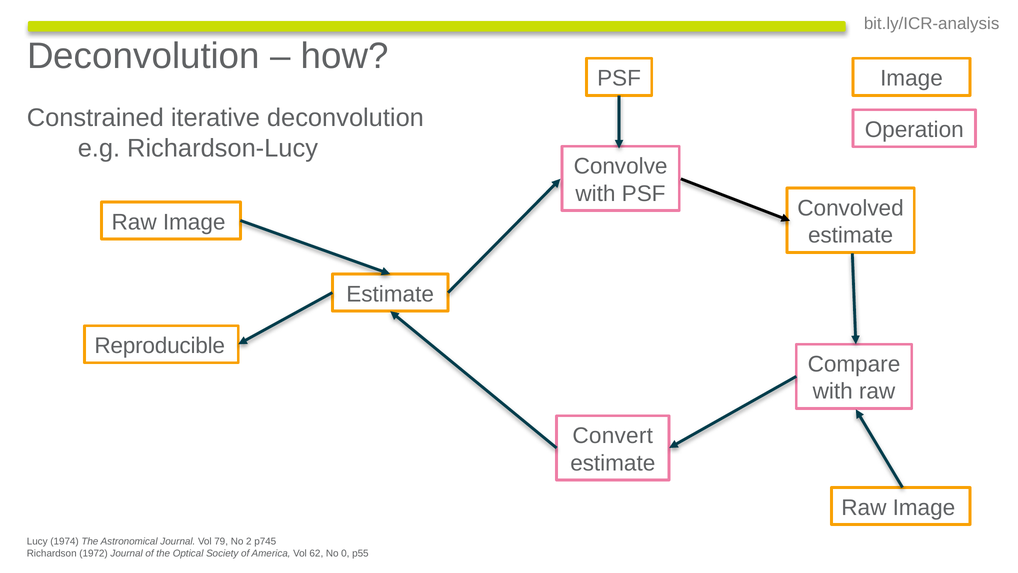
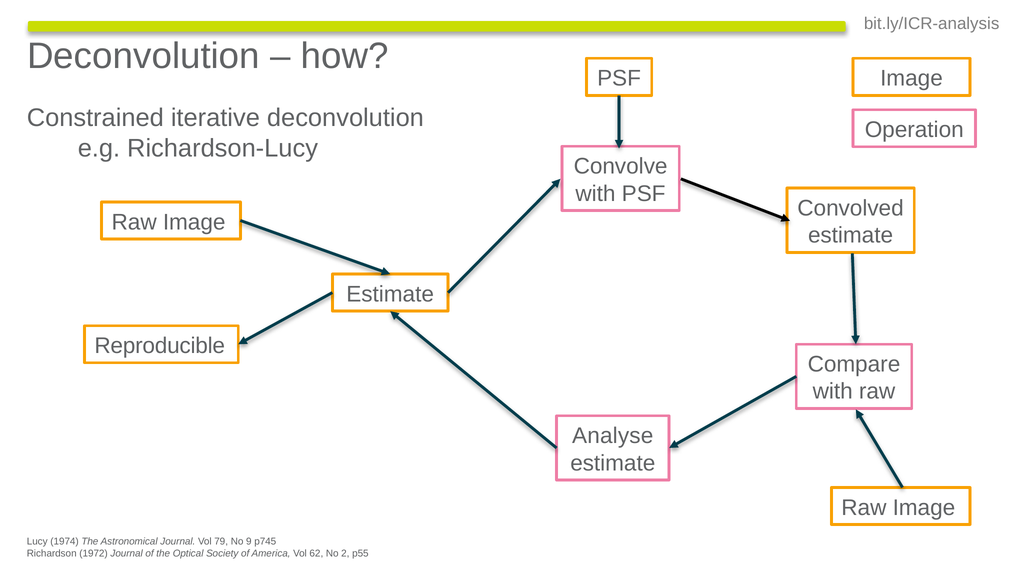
Convert: Convert -> Analyse (613, 436)
2: 2 -> 9 (249, 541)
0: 0 -> 2 (345, 553)
